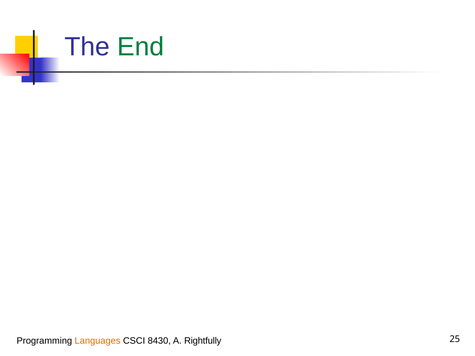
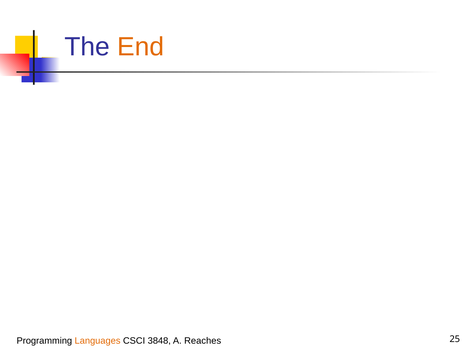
End colour: green -> orange (141, 47)
8430: 8430 -> 3848 (159, 341)
Rightfully: Rightfully -> Reaches (203, 341)
